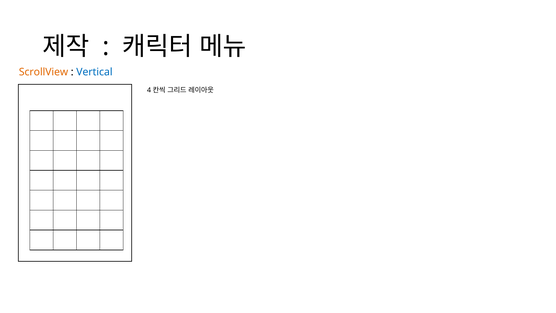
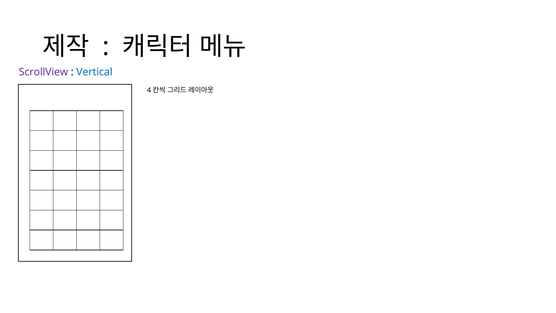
ScrollView colour: orange -> purple (44, 72)
